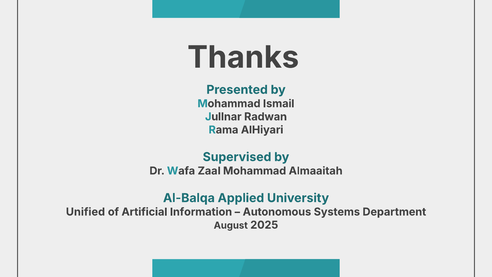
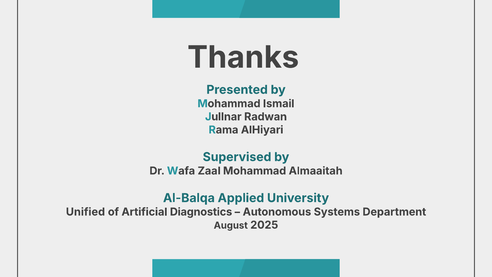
Information: Information -> Diagnostics (201, 212)
